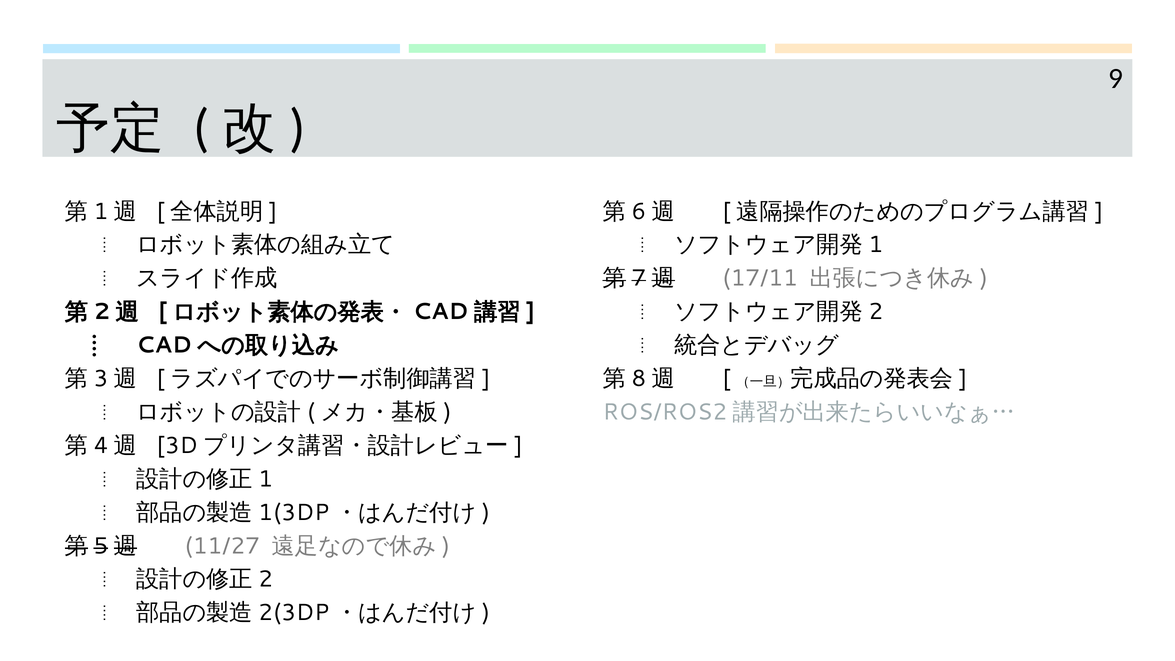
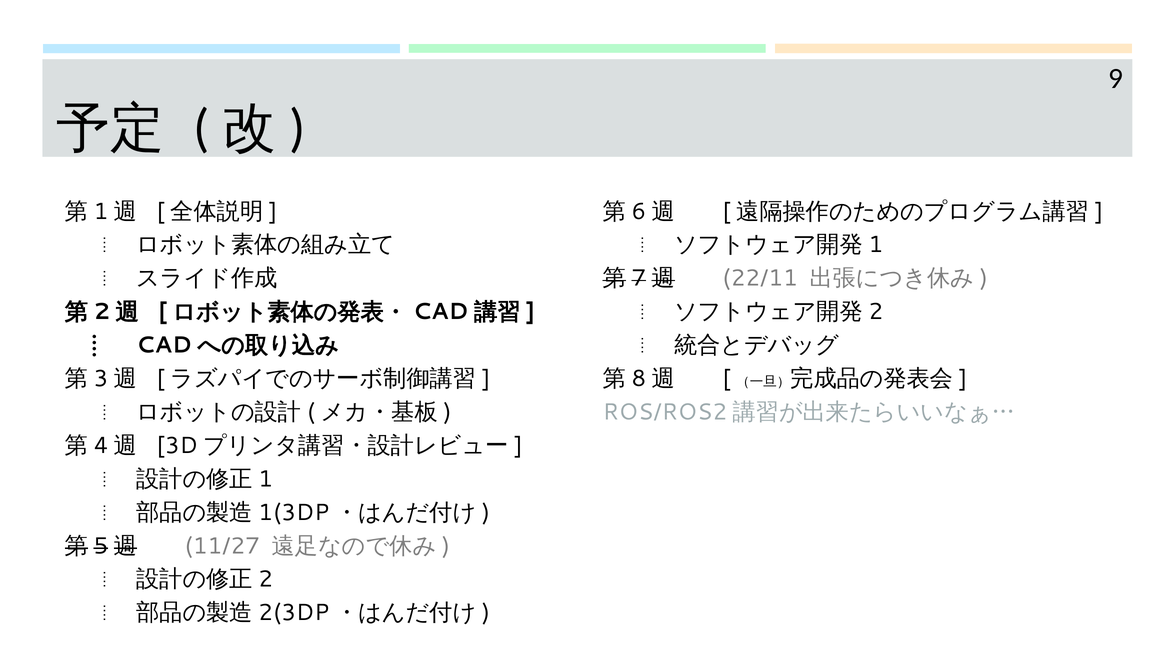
17/11: 17/11 -> 22/11 (760, 278)
